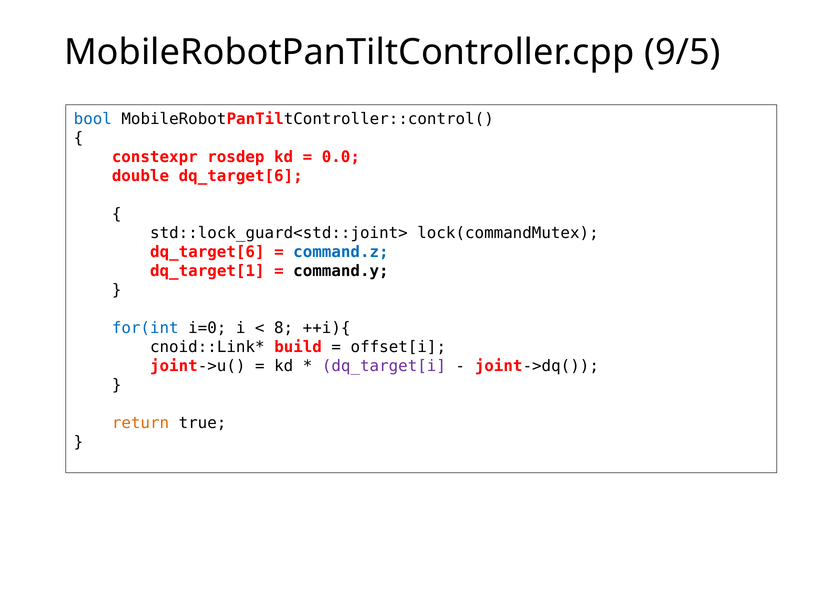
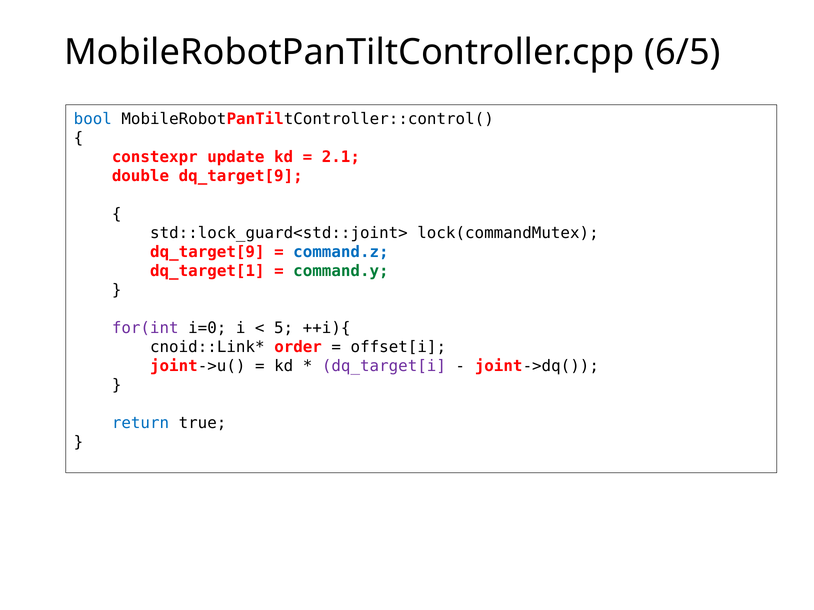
9/5: 9/5 -> 6/5 (683, 53)
rosdep: rosdep -> update (236, 157)
0.0: 0.0 -> 2.1 (341, 157)
double dq_target[6: dq_target[6 -> dq_target[9 (241, 176)
dq_target[6: dq_target[6 -> dq_target[9 (207, 252)
command.y colour: black -> green (341, 271)
for(int colour: blue -> purple (145, 328)
8: 8 -> 5 (284, 328)
build: build -> order (298, 347)
return colour: orange -> blue (140, 423)
